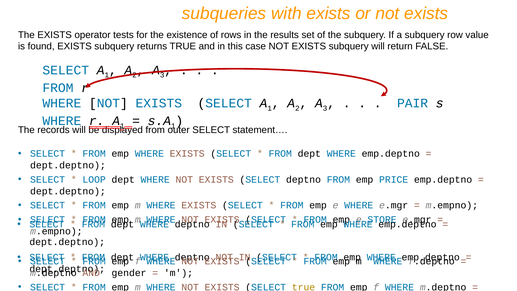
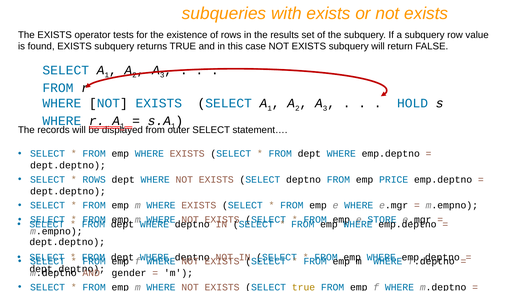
PAIR: PAIR -> HOLD (413, 103)
LOOP: LOOP -> ROWS (94, 179)
